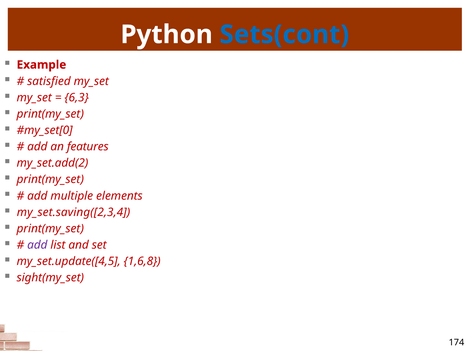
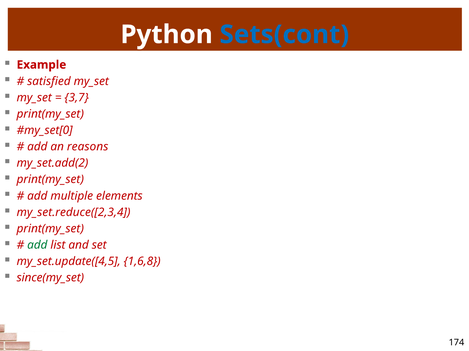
6,3: 6,3 -> 3,7 (77, 98)
features: features -> reasons (88, 147)
my_set.saving([2,3,4: my_set.saving([2,3,4 -> my_set.reduce([2,3,4 (74, 213)
add colour: purple -> green (37, 245)
sight(my_set: sight(my_set -> since(my_set (50, 278)
